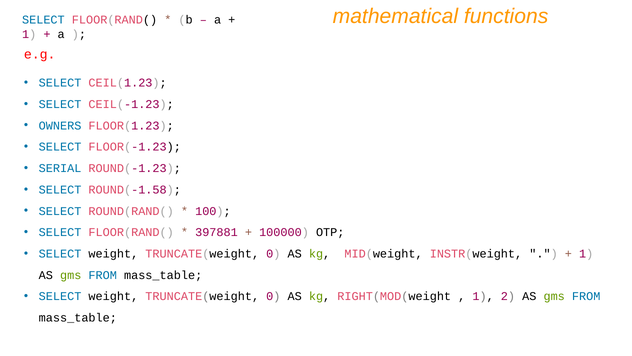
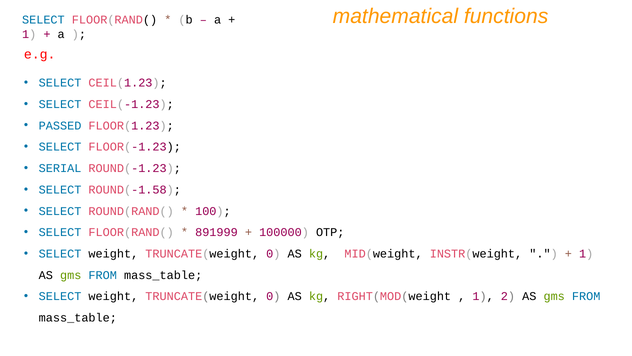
OWNERS: OWNERS -> PASSED (60, 126)
397881: 397881 -> 891999 (216, 232)
